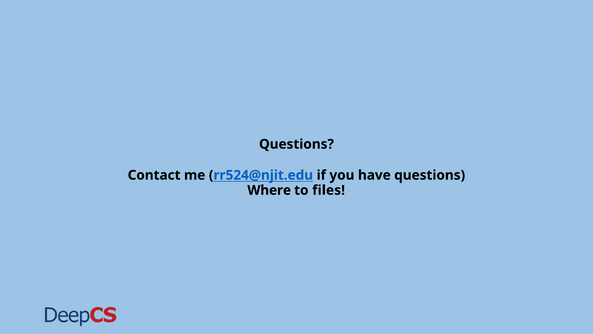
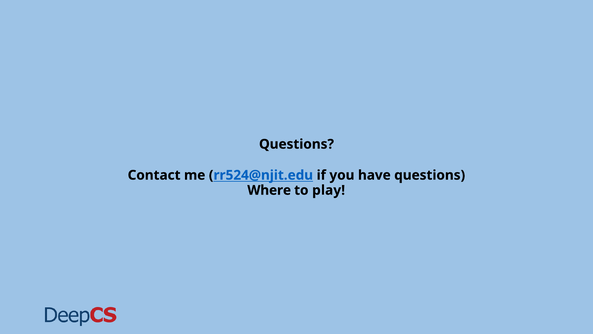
files: files -> play (329, 190)
